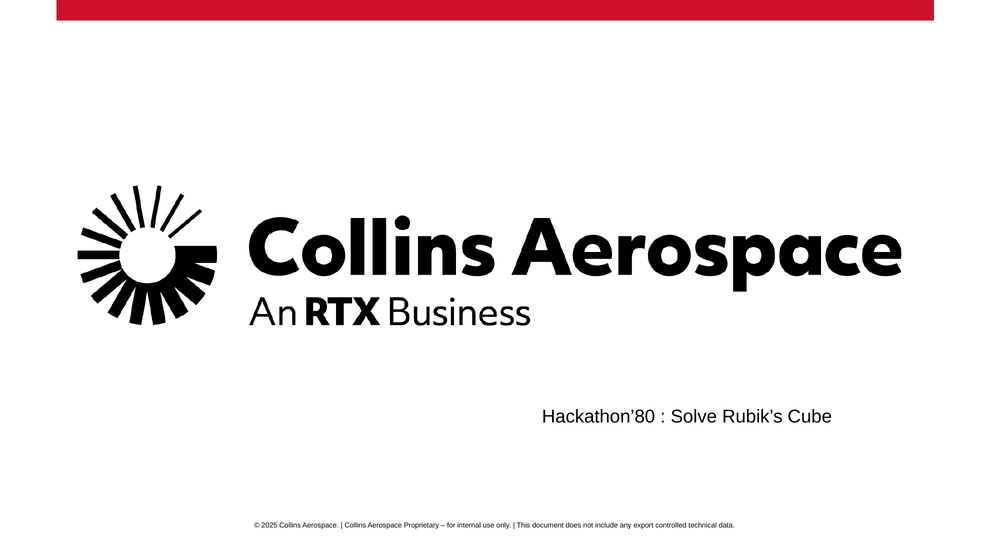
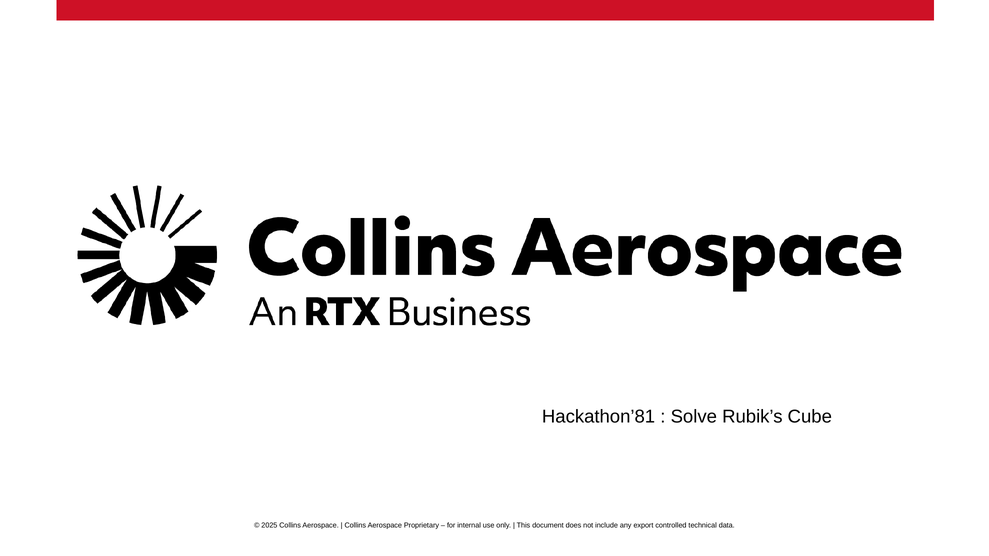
Hackathon’80: Hackathon’80 -> Hackathon’81 (599, 417)
